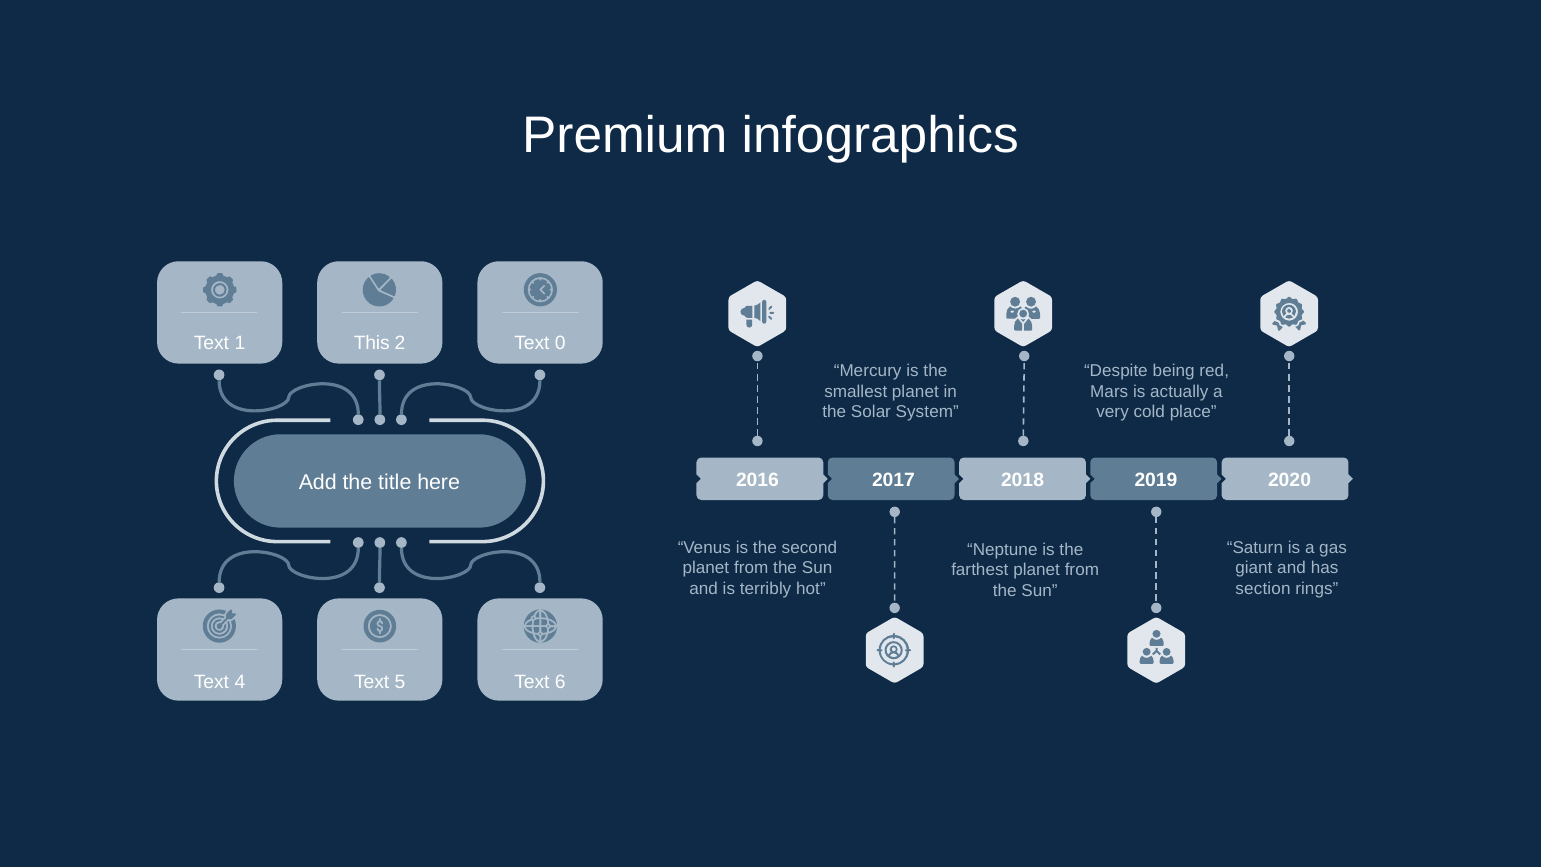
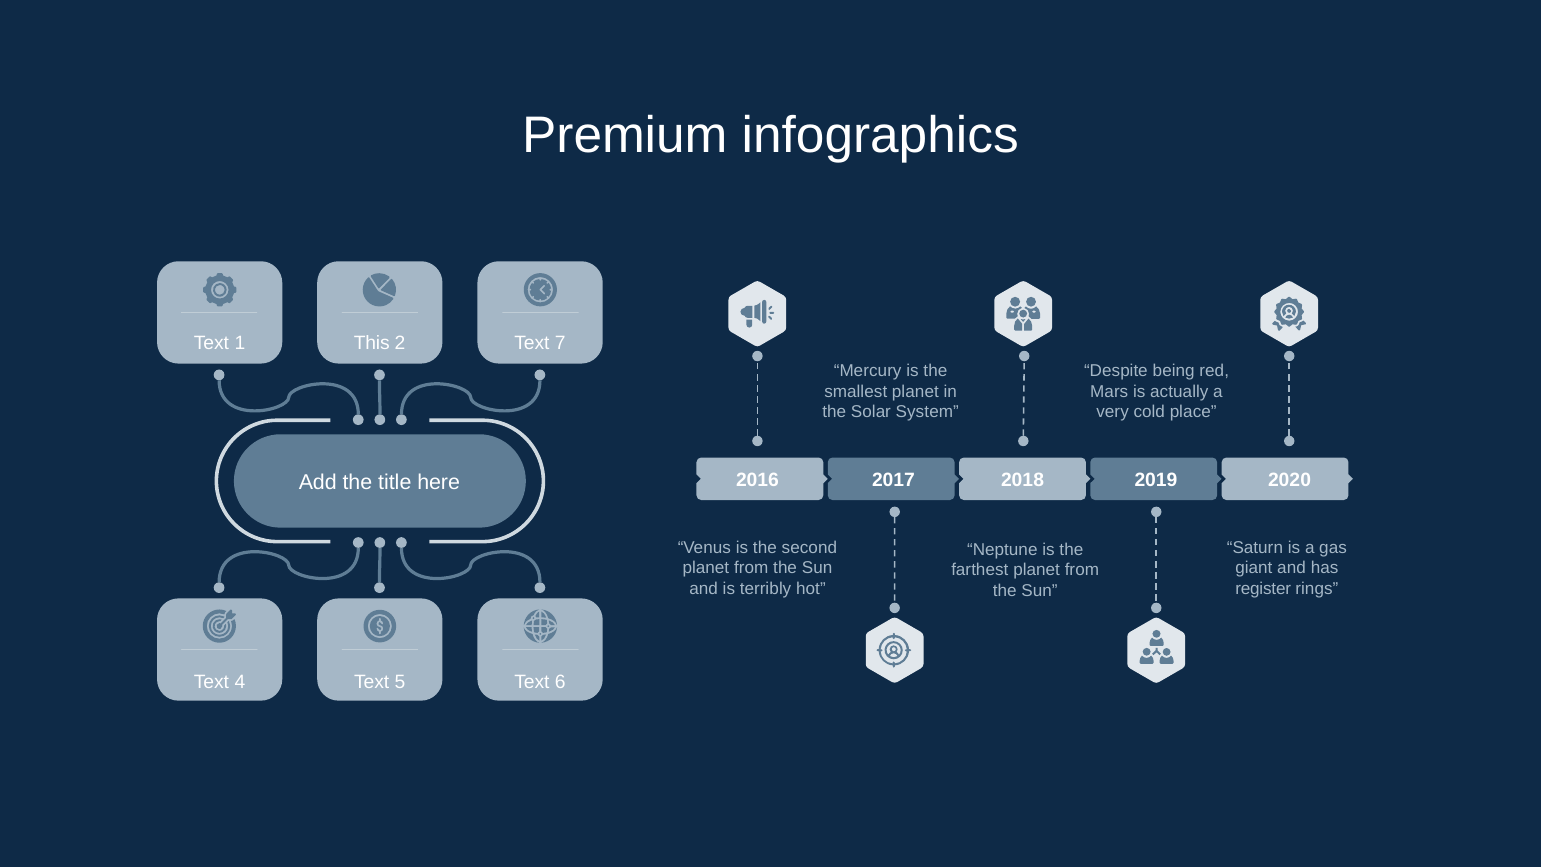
0: 0 -> 7 (560, 343)
section: section -> register (1263, 588)
